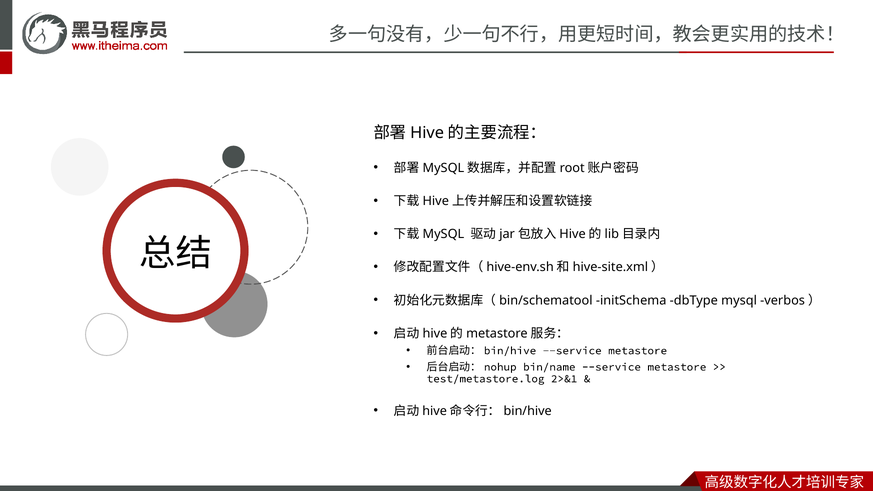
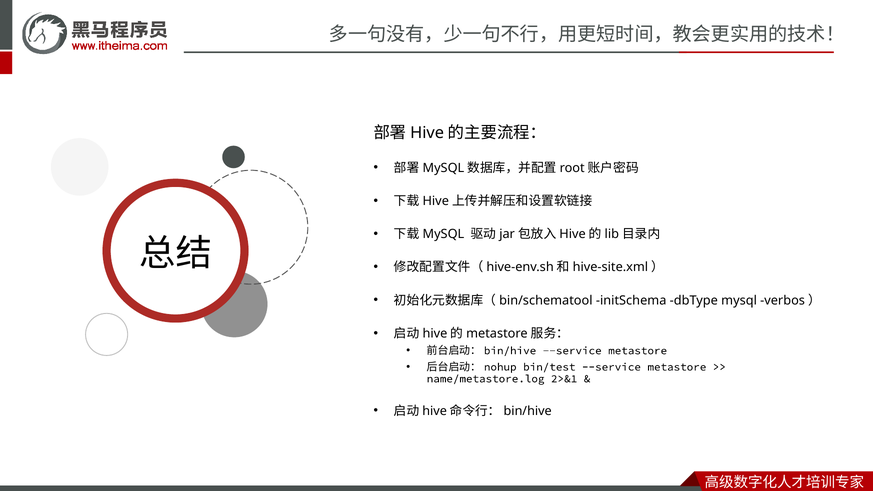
bin/name: bin/name -> bin/test (549, 367)
test/metastore.log: test/metastore.log -> name/metastore.log (486, 379)
